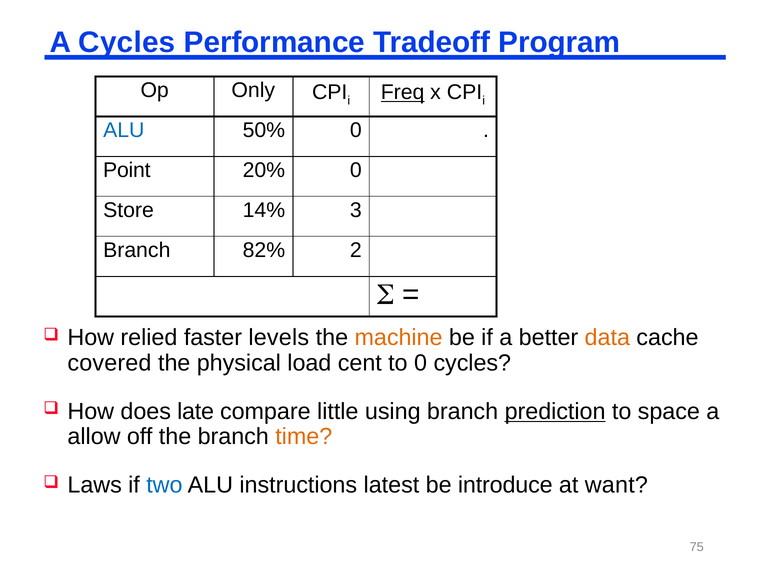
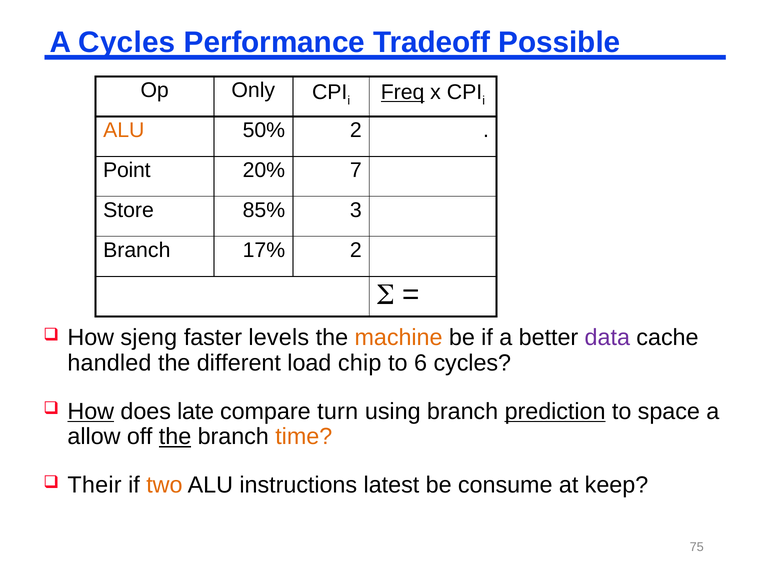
Program: Program -> Possible (559, 43)
ALU colour: blue -> orange (124, 130)
50% 0: 0 -> 2 (356, 130)
20% 0: 0 -> 7 (356, 170)
14%: 14% -> 85% (264, 210)
82%: 82% -> 17% (264, 250)
relied: relied -> sjeng (149, 338)
data colour: orange -> purple (607, 338)
covered: covered -> handled (109, 363)
physical: physical -> different (239, 363)
cent: cent -> chip (360, 363)
to 0: 0 -> 6 (421, 363)
How underline: none -> present (91, 411)
little: little -> turn (338, 411)
the underline: none -> present (175, 437)
Laws: Laws -> Their (95, 485)
two colour: blue -> orange (164, 485)
introduce: introduce -> consume (505, 485)
want: want -> keep (616, 485)
